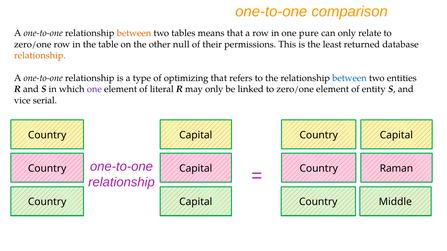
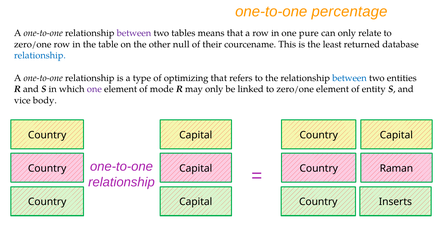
comparison: comparison -> percentage (349, 12)
between colour: orange -> purple (134, 33)
permissions: permissions -> courcename (250, 44)
relationship colour: orange -> blue (40, 56)
literal: literal -> mode (162, 89)
serial: serial -> body (45, 101)
Middle: Middle -> Inserts (395, 202)
